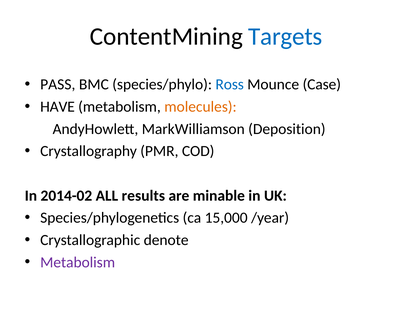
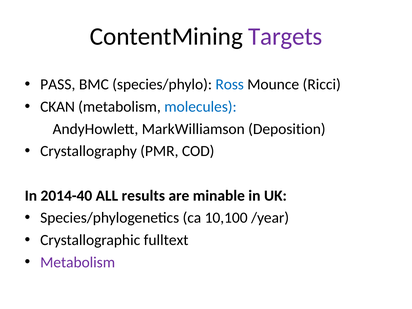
Targets colour: blue -> purple (285, 37)
Case: Case -> Ricci (322, 85)
HAVE: HAVE -> CKAN (58, 107)
molecules colour: orange -> blue (200, 107)
2014-02: 2014-02 -> 2014-40 (66, 196)
15,000: 15,000 -> 10,100 (226, 218)
denote: denote -> fulltext (166, 240)
